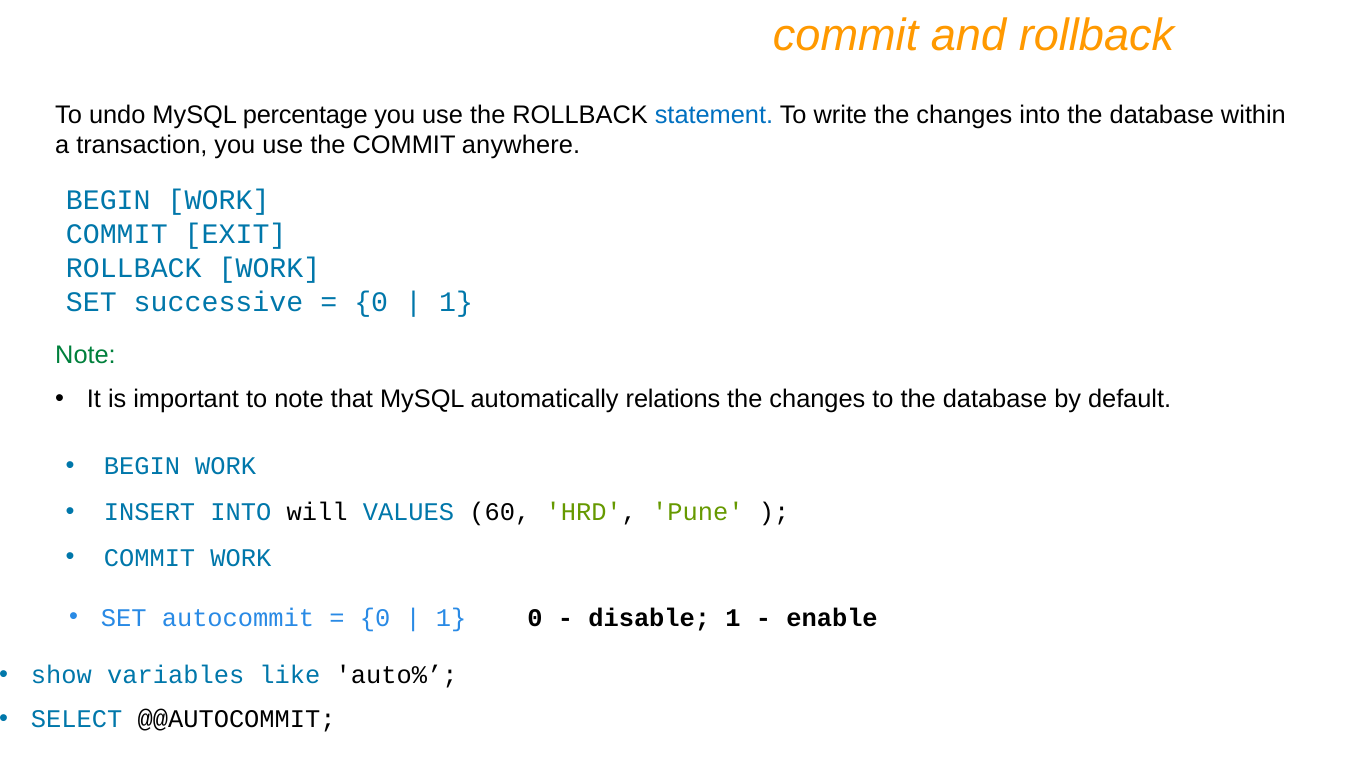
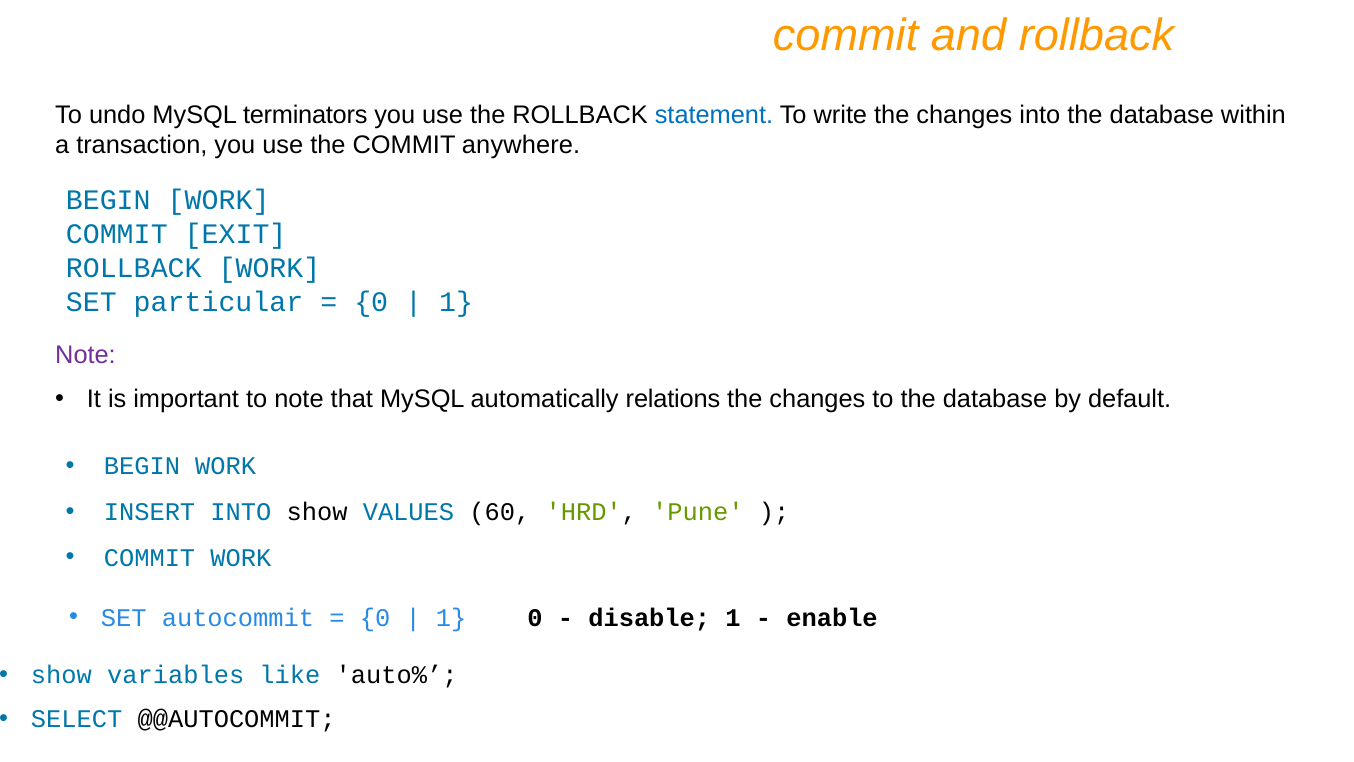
percentage: percentage -> terminators (305, 115)
successive: successive -> particular (219, 302)
Note colour: green -> purple (85, 355)
INTO will: will -> show (317, 512)
